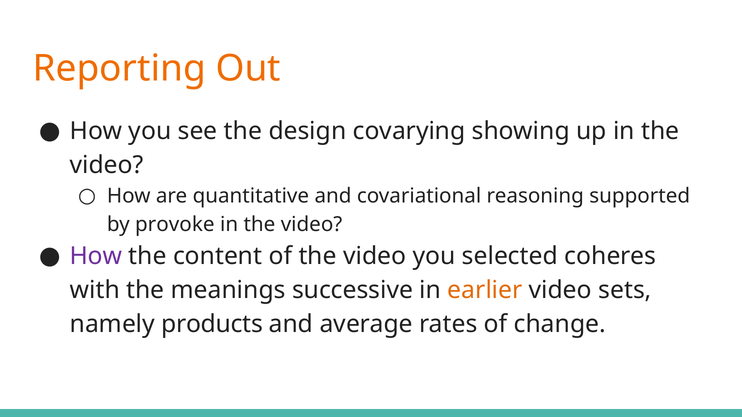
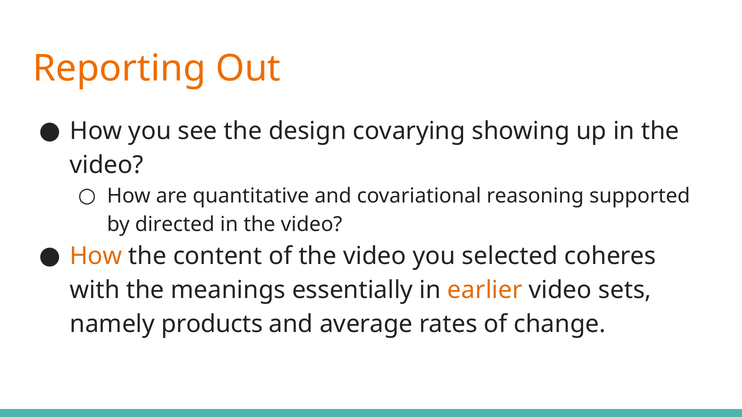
provoke: provoke -> directed (175, 224)
How colour: purple -> orange (96, 256)
successive: successive -> essentially (353, 290)
